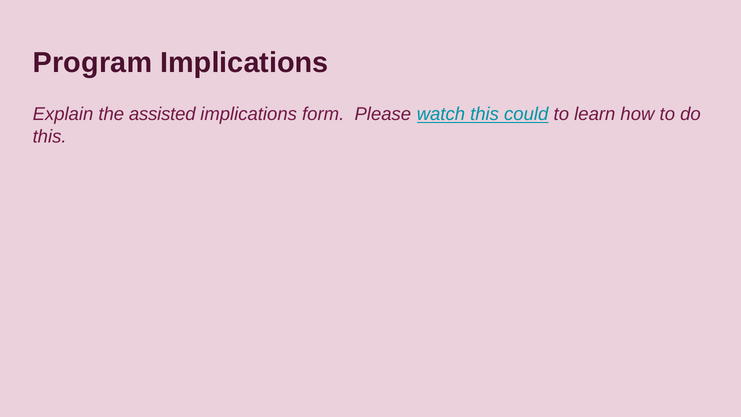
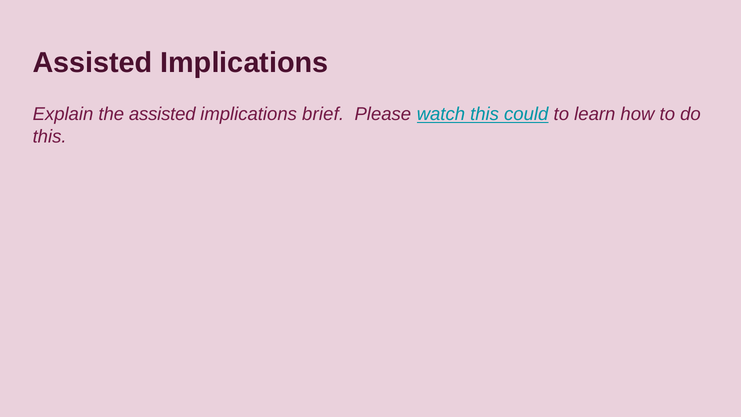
Program: Program -> Assisted (93, 63)
form: form -> brief (323, 114)
